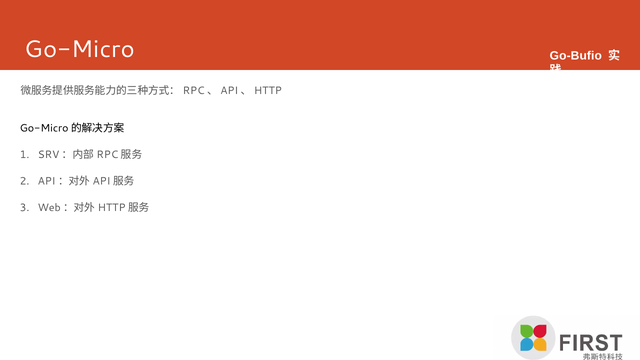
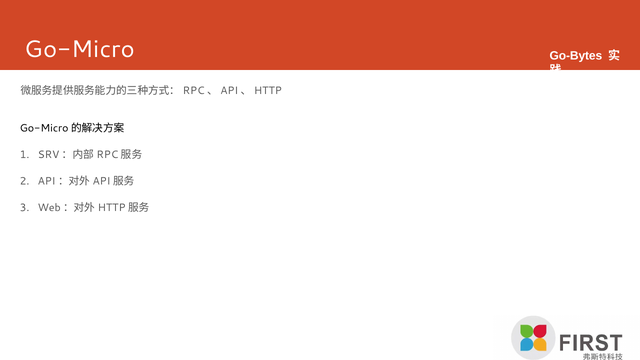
Go-Bufio: Go-Bufio -> Go-Bytes (576, 56)
